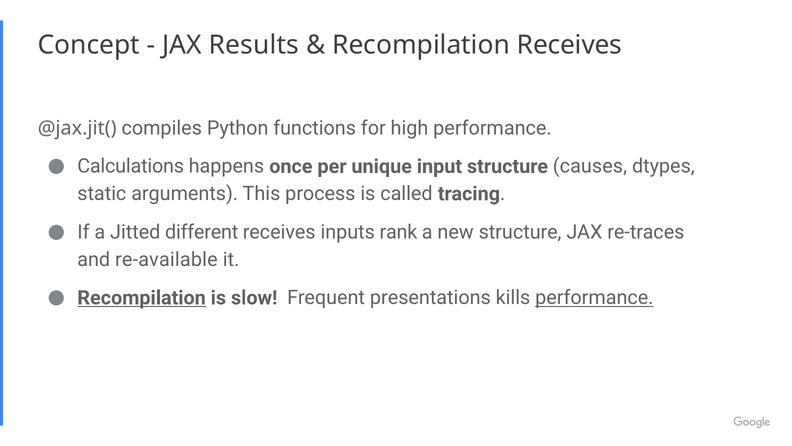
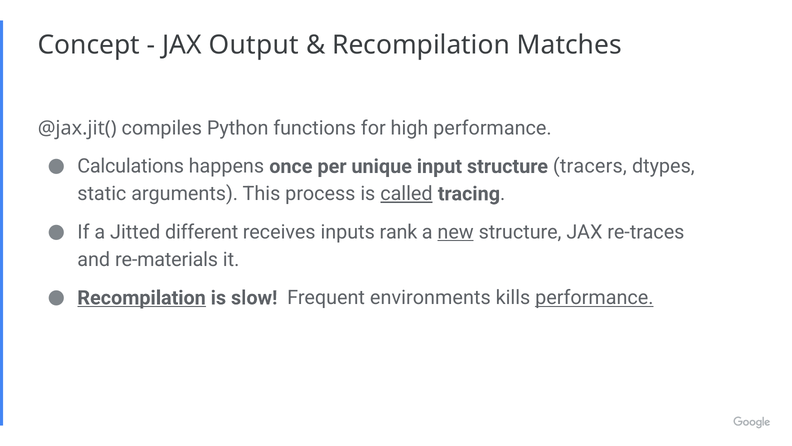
Results: Results -> Output (254, 45)
Recompilation Receives: Receives -> Matches (569, 45)
causes: causes -> tracers (590, 166)
called underline: none -> present (406, 194)
new underline: none -> present (456, 232)
re-available: re-available -> re-materials (167, 259)
presentations: presentations -> environments (430, 298)
